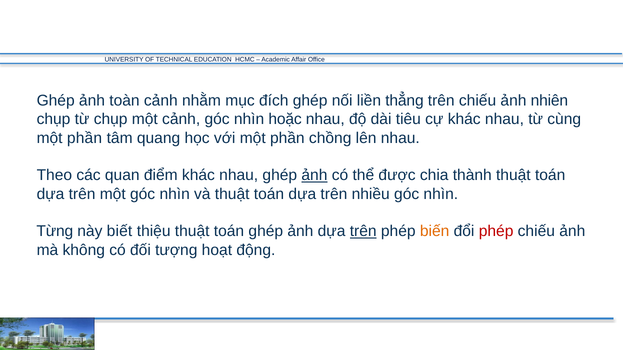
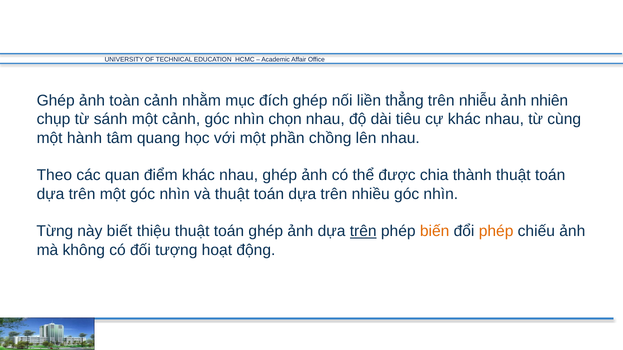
trên chiếu: chiếu -> nhiễu (478, 101)
từ chụp: chụp -> sánh (111, 119)
hoặc: hoặc -> chọn (285, 119)
phần: phần -> hành (85, 138)
ảnh underline: present -> none (314, 175)
phép colour: red -> orange (496, 232)
